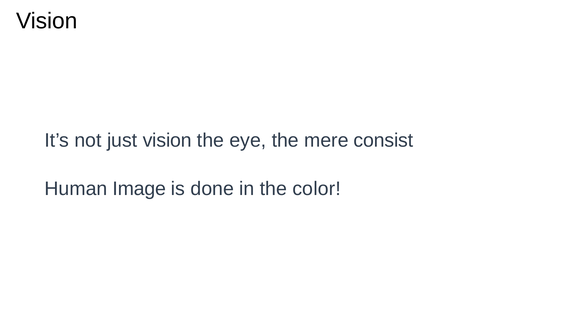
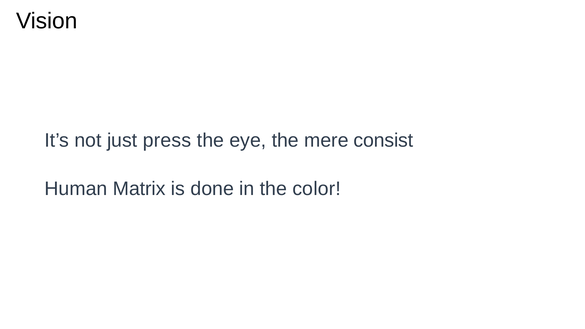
just vision: vision -> press (167, 140)
Image: Image -> Matrix (139, 189)
